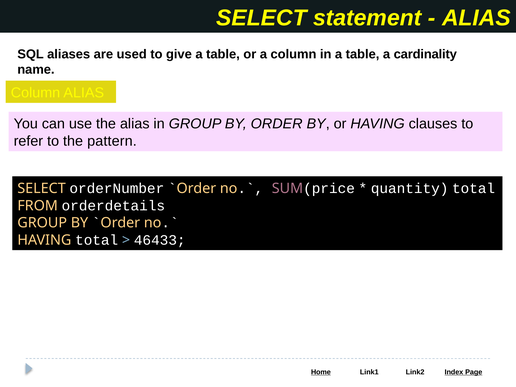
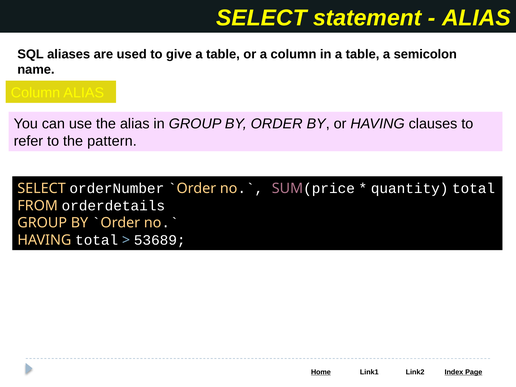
cardinality: cardinality -> semicolon (425, 54)
46433: 46433 -> 53689 (160, 240)
